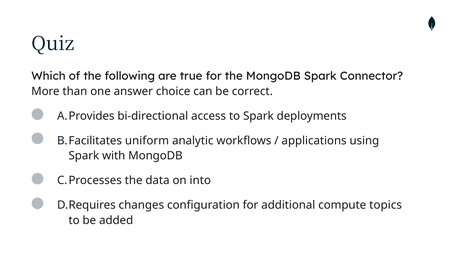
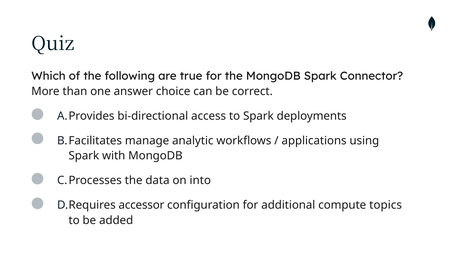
uniform: uniform -> manage (147, 141)
changes: changes -> accessor (141, 205)
